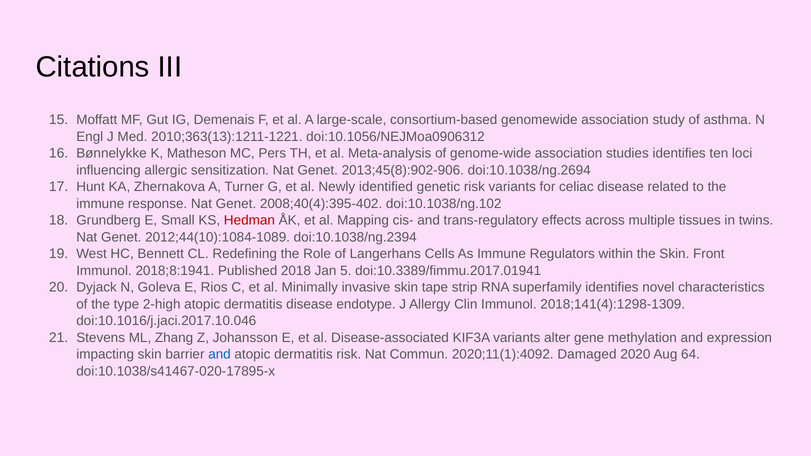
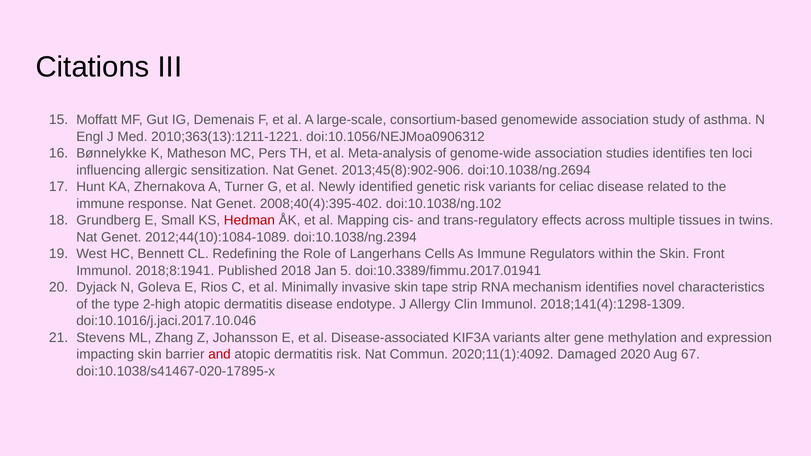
superfamily: superfamily -> mechanism (547, 288)
and colour: blue -> red (220, 355)
64: 64 -> 67 (691, 355)
